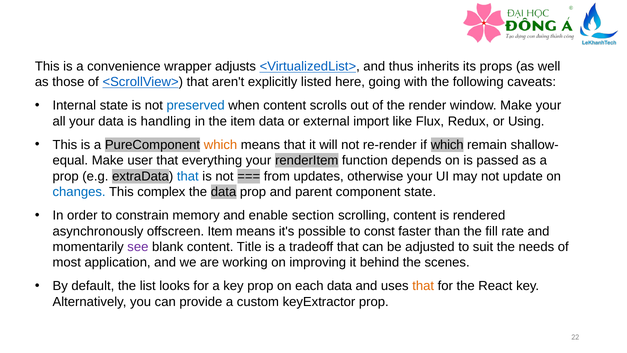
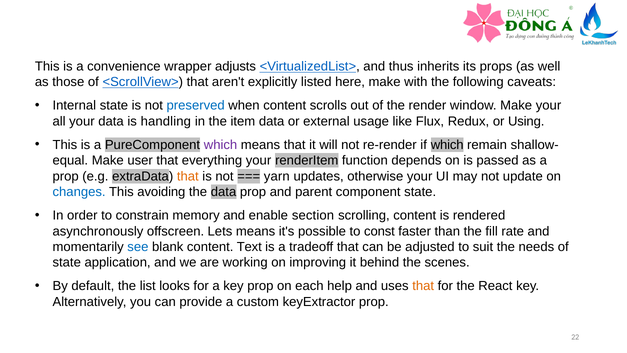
here going: going -> make (385, 82)
import: import -> usage (371, 121)
which colour: orange -> purple (221, 145)
that colour: blue -> orange (188, 176)
from: from -> yarn (277, 176)
complex: complex -> avoiding (161, 192)
offscreen Item: Item -> Lets (220, 231)
see colour: purple -> blue (138, 247)
Title: Title -> Text (249, 247)
most: most -> state (67, 262)
each data: data -> help (340, 286)
